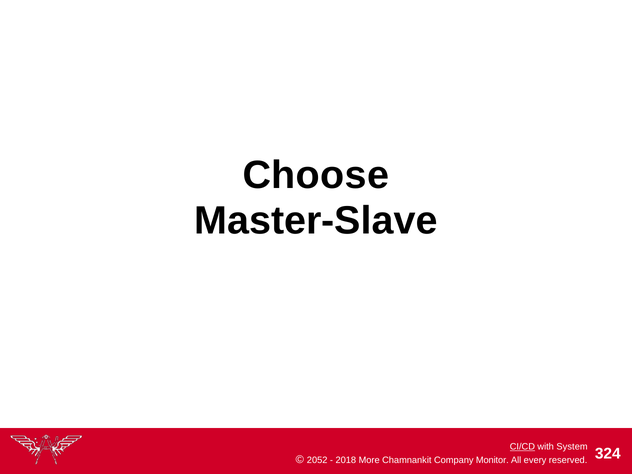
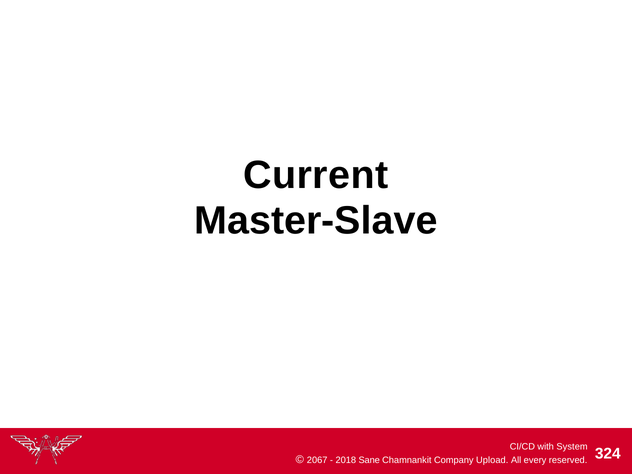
Choose: Choose -> Current (316, 175)
CI/CD underline: present -> none (522, 447)
2052: 2052 -> 2067 (317, 460)
More: More -> Sane (369, 460)
Monitor: Monitor -> Upload (492, 460)
